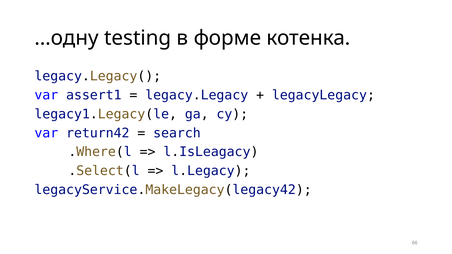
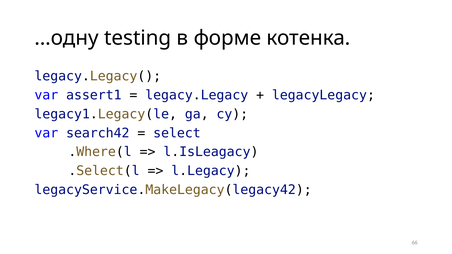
return42: return42 -> search42 (98, 133)
search: search -> select (177, 133)
